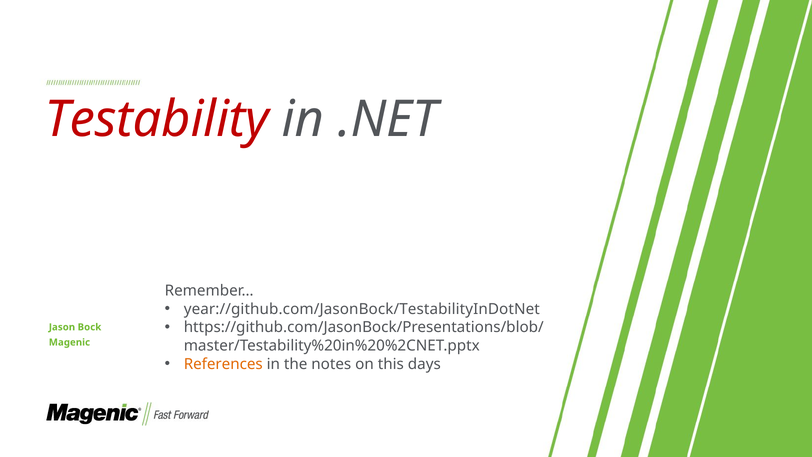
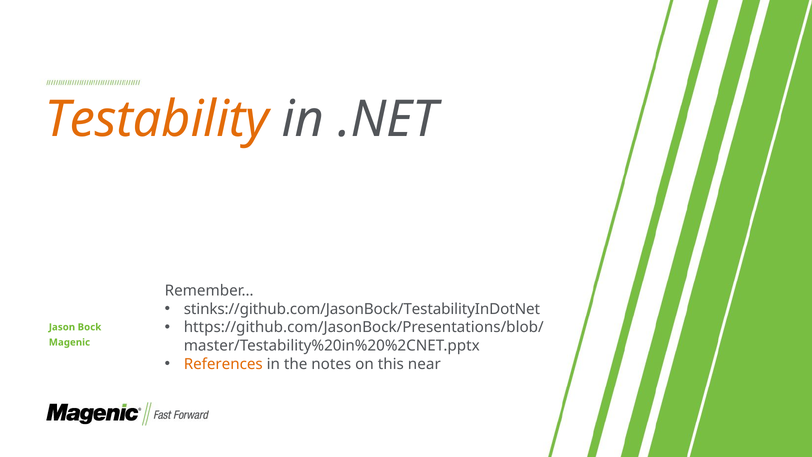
Testability colour: red -> orange (157, 120)
year://github.com/JasonBock/TestabilityInDotNet: year://github.com/JasonBock/TestabilityInDotNet -> stinks://github.com/JasonBock/TestabilityInDotNet (362, 309)
days: days -> near (424, 364)
